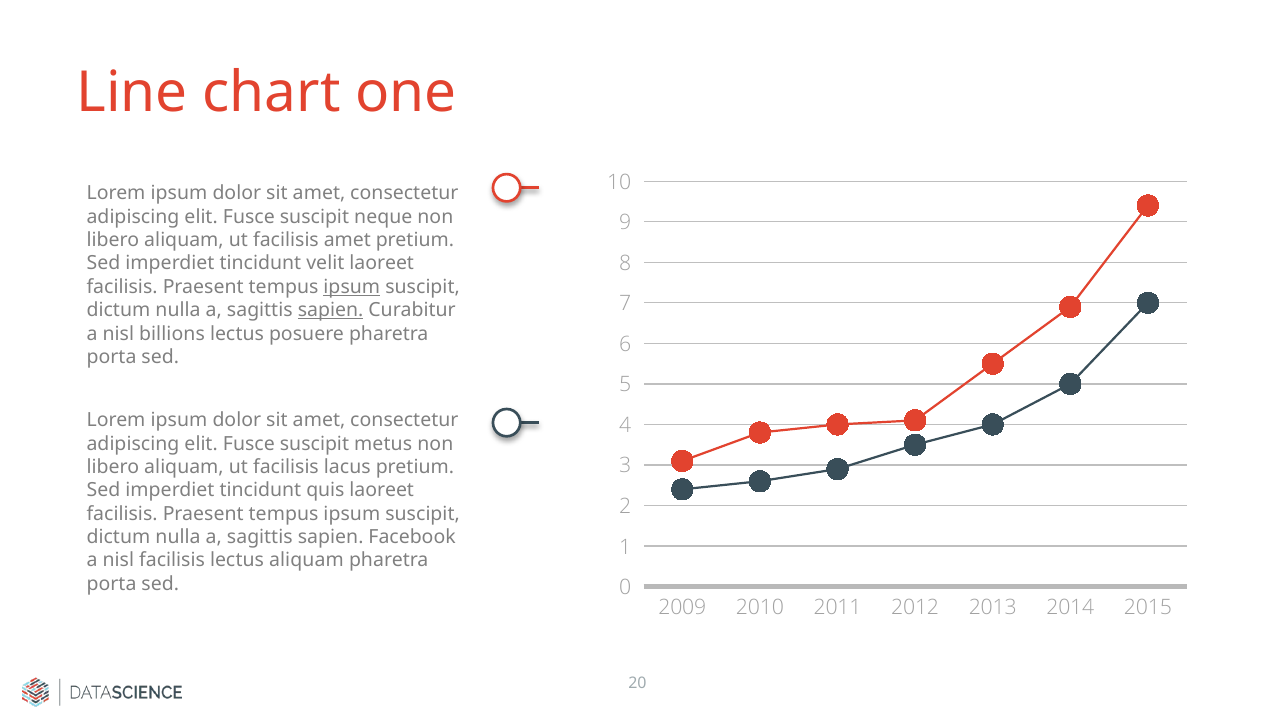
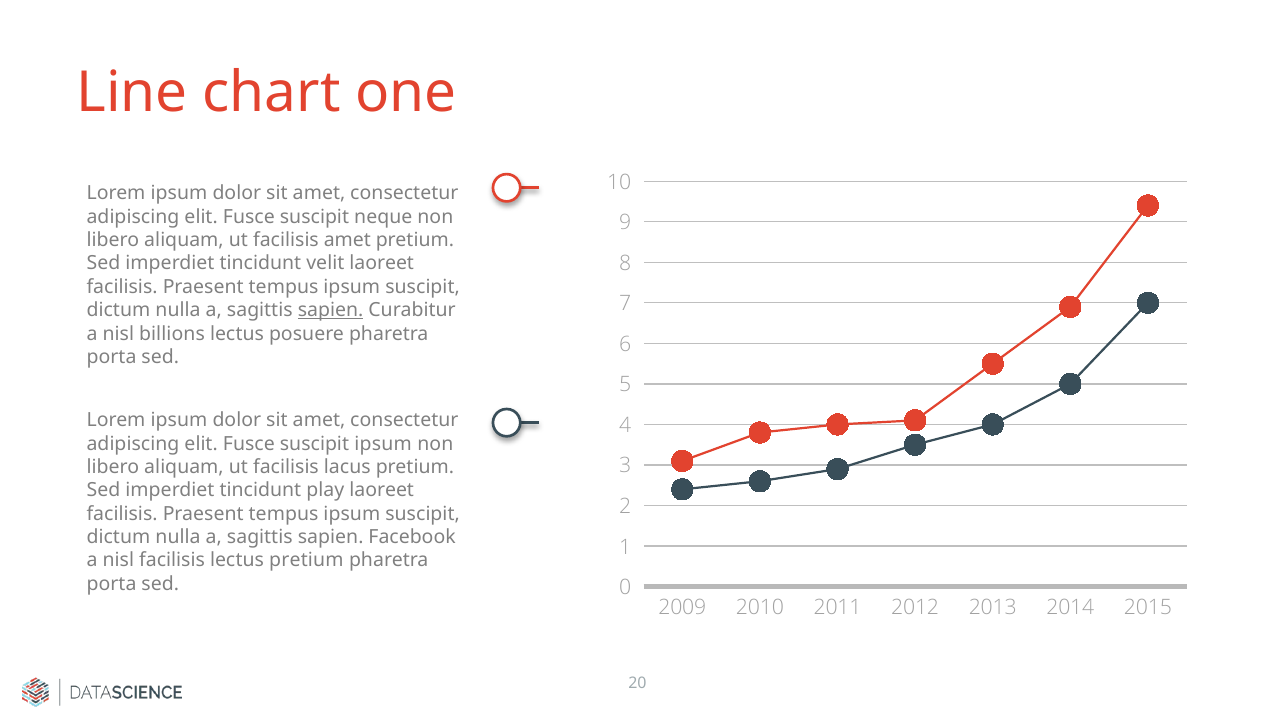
ipsum underline: present -> none (352, 287)
suscipit metus: metus -> ipsum (383, 444)
quis: quis -> play (325, 491)
lectus aliquam: aliquam -> pretium (306, 561)
